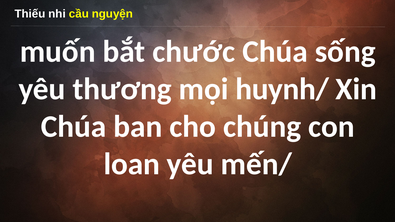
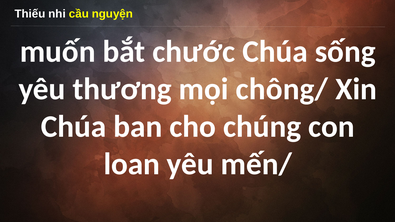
huynh/: huynh/ -> chông/ (282, 89)
